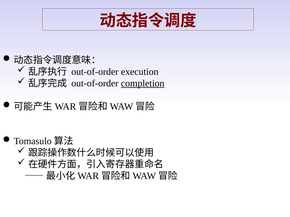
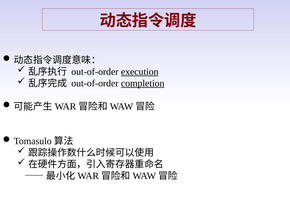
execution underline: none -> present (140, 72)
